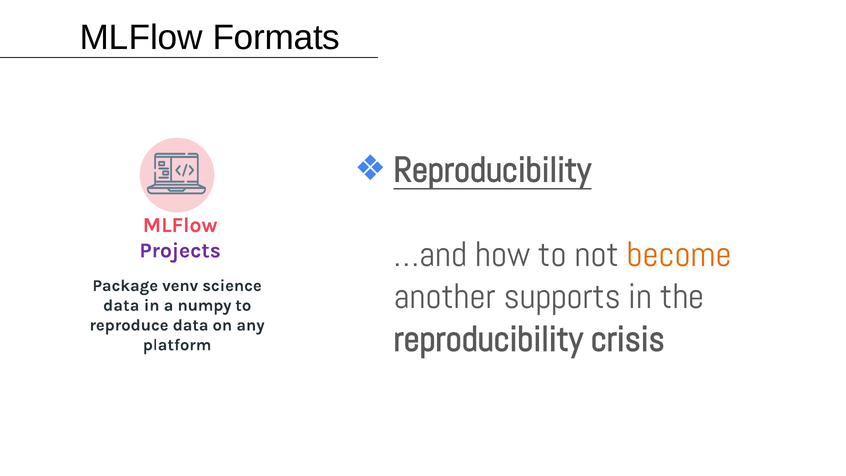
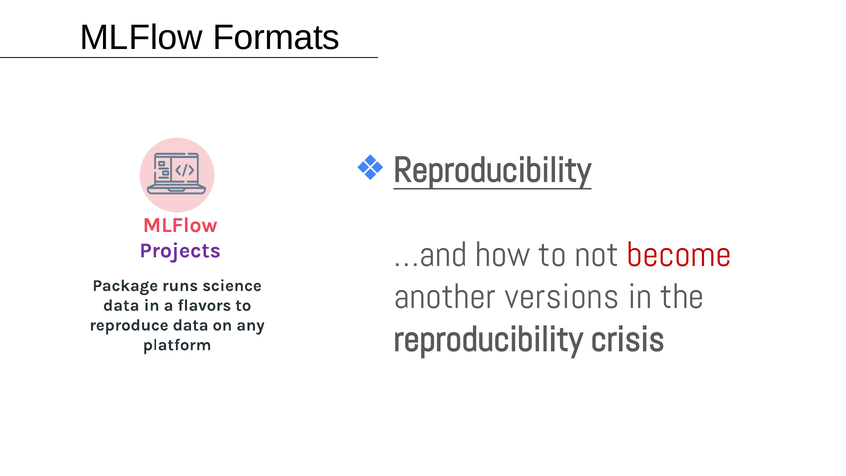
become colour: orange -> red (679, 254)
venv: venv -> runs (180, 285)
supports: supports -> versions (562, 297)
numpy: numpy -> flavors (204, 305)
